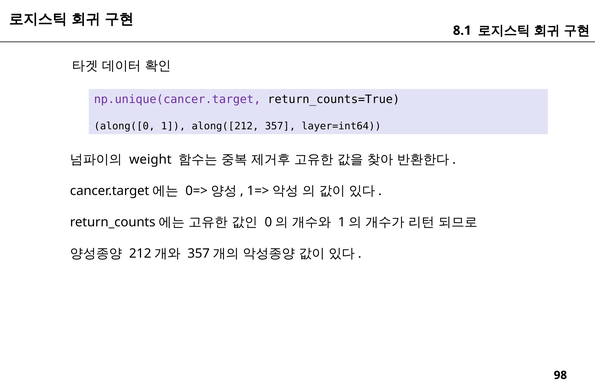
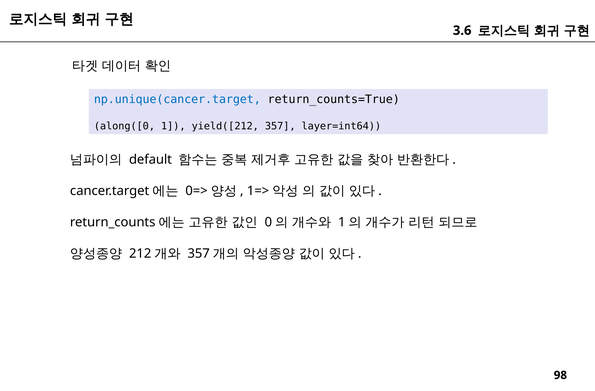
8.1: 8.1 -> 3.6 (462, 30)
np.unique(cancer.target colour: purple -> blue (177, 99)
along([212: along([212 -> yield([212 (225, 126)
weight: weight -> default (150, 159)
